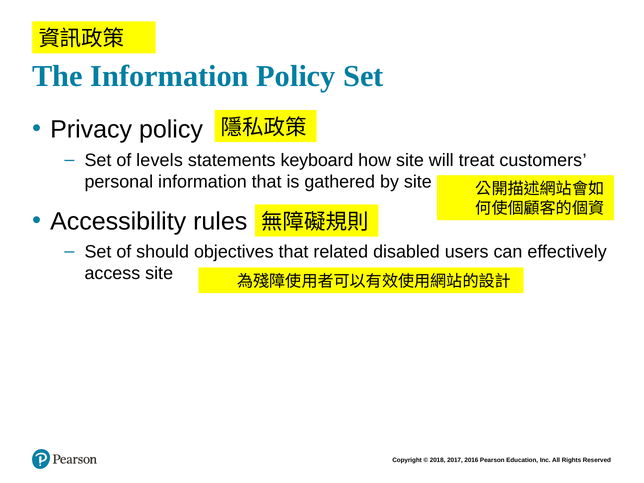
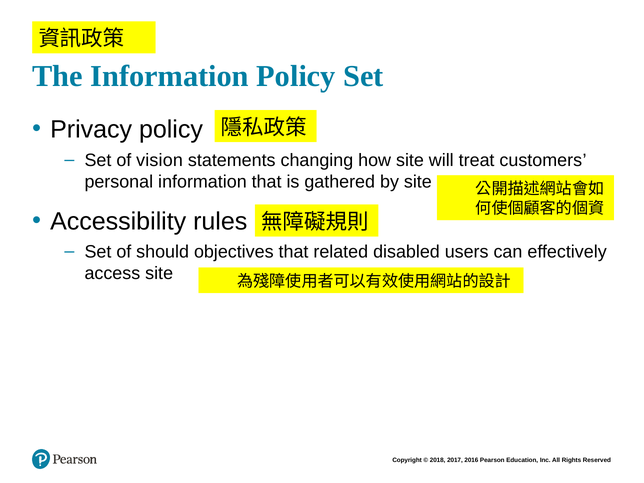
levels: levels -> vision (160, 160)
keyboard: keyboard -> changing (317, 160)
